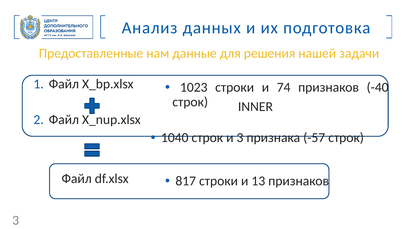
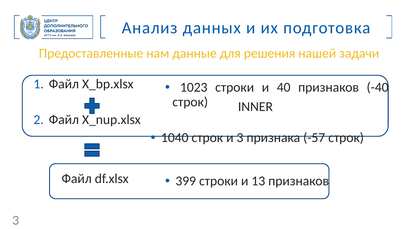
74: 74 -> 40 (284, 87)
817: 817 -> 399 (186, 181)
